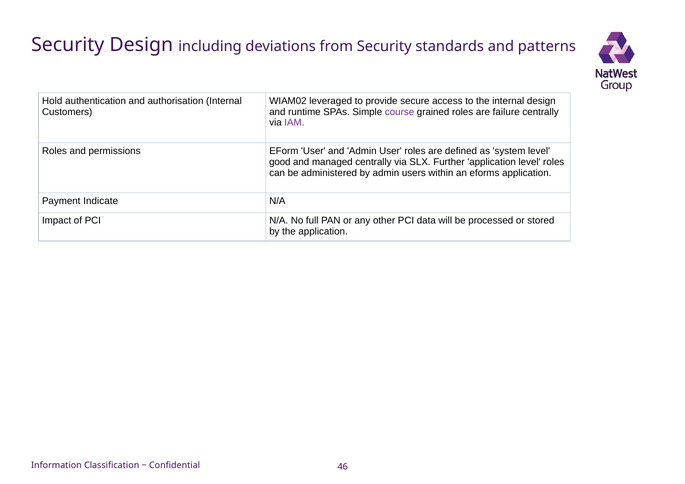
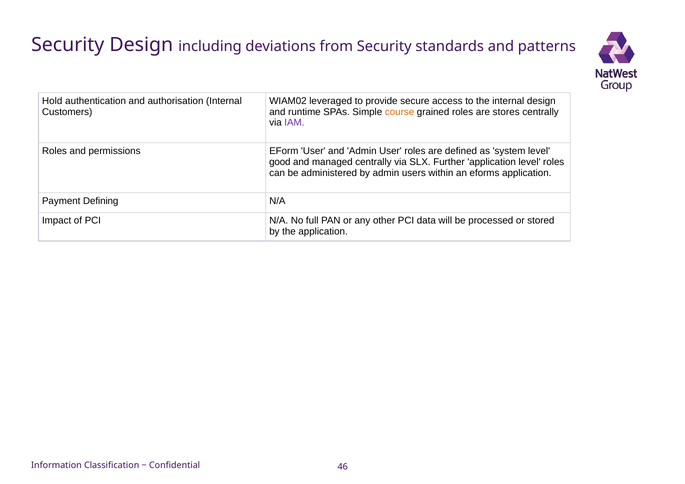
course colour: purple -> orange (400, 112)
failure: failure -> stores (506, 112)
Indicate: Indicate -> Defining (101, 201)
